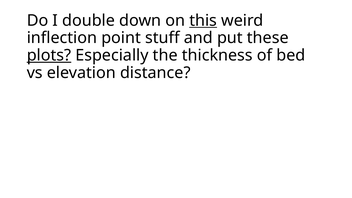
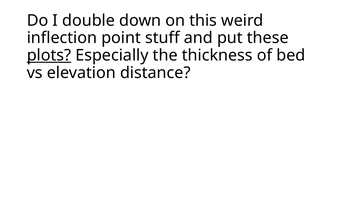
this underline: present -> none (203, 20)
